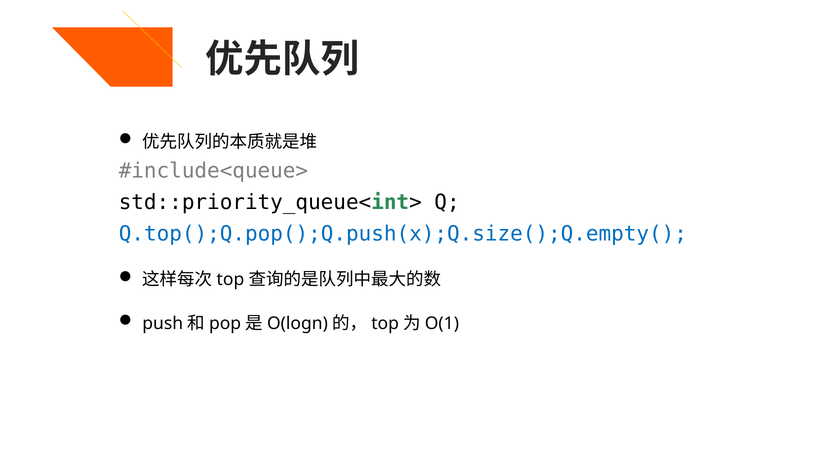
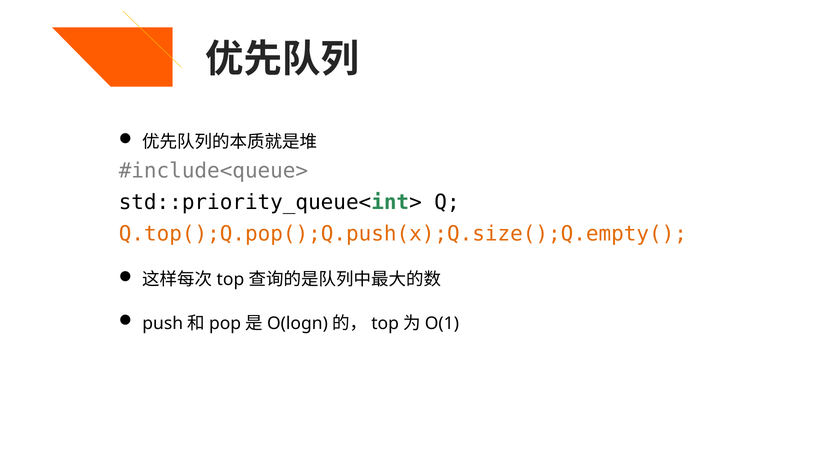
Q.top();Q.pop();Q.push(x);Q.size();Q.empty( colour: blue -> orange (403, 234)
